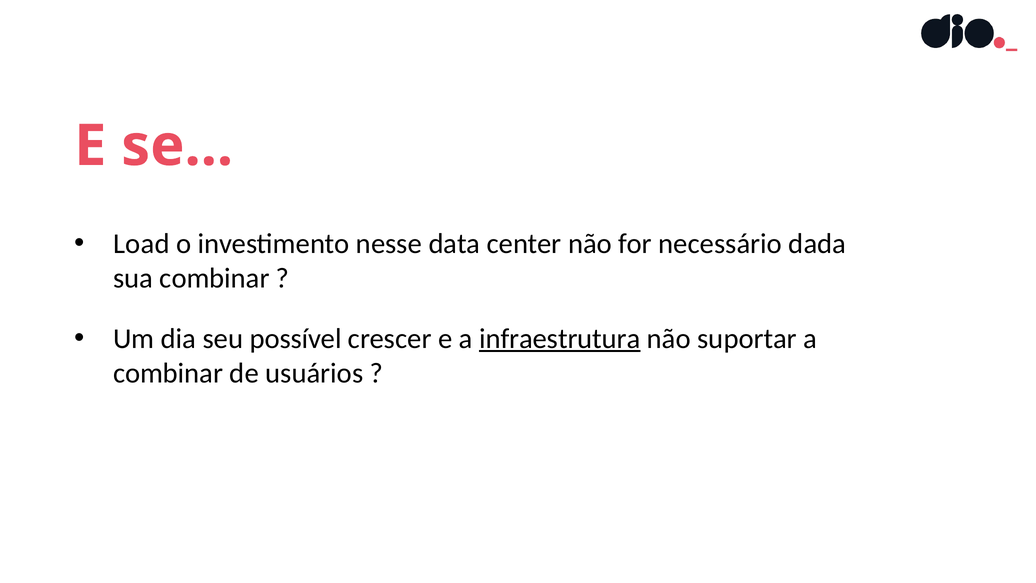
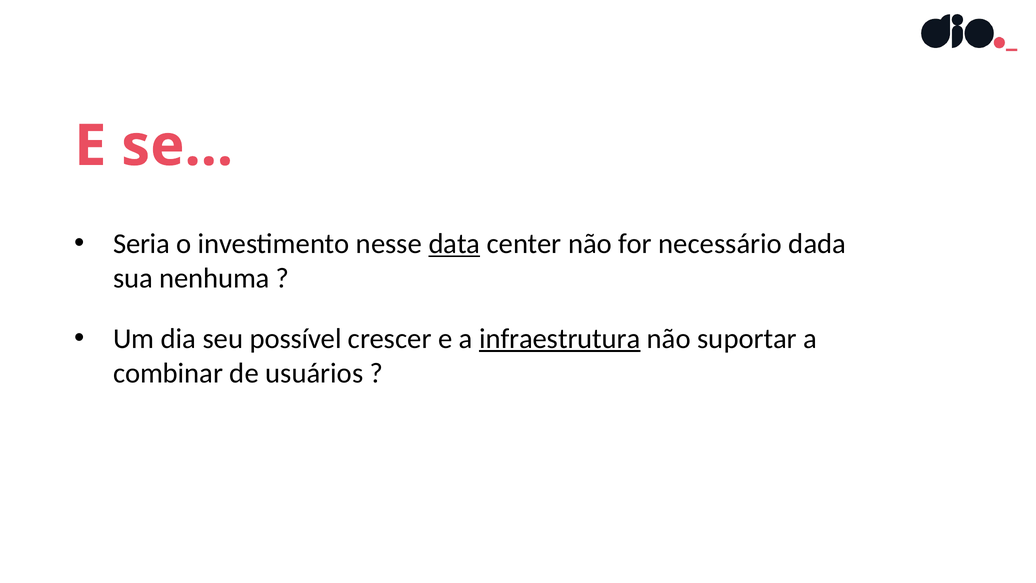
Load: Load -> Seria (141, 244)
data underline: none -> present (454, 244)
sua combinar: combinar -> nenhuma (215, 278)
